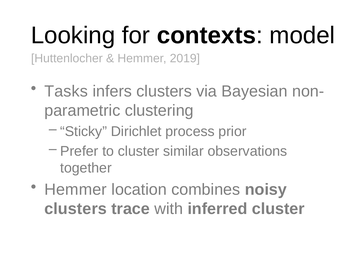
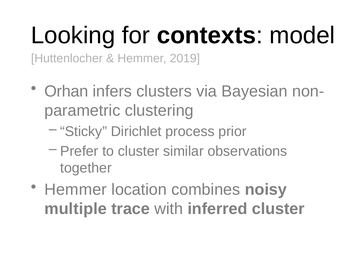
Tasks: Tasks -> Orhan (66, 91)
clusters: clusters -> multiple (76, 209)
